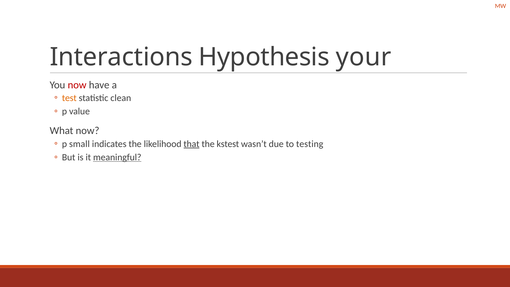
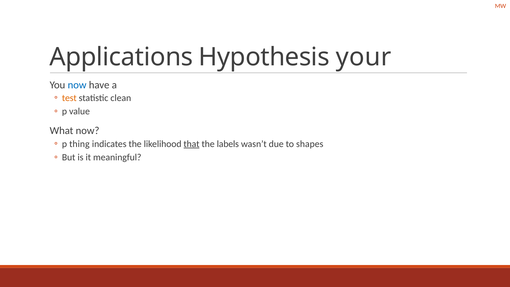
Interactions: Interactions -> Applications (121, 57)
now colour: red -> blue (77, 85)
small: small -> thing (79, 144)
kstest: kstest -> labels (228, 144)
testing: testing -> shapes (310, 144)
meaningful underline: present -> none (117, 157)
